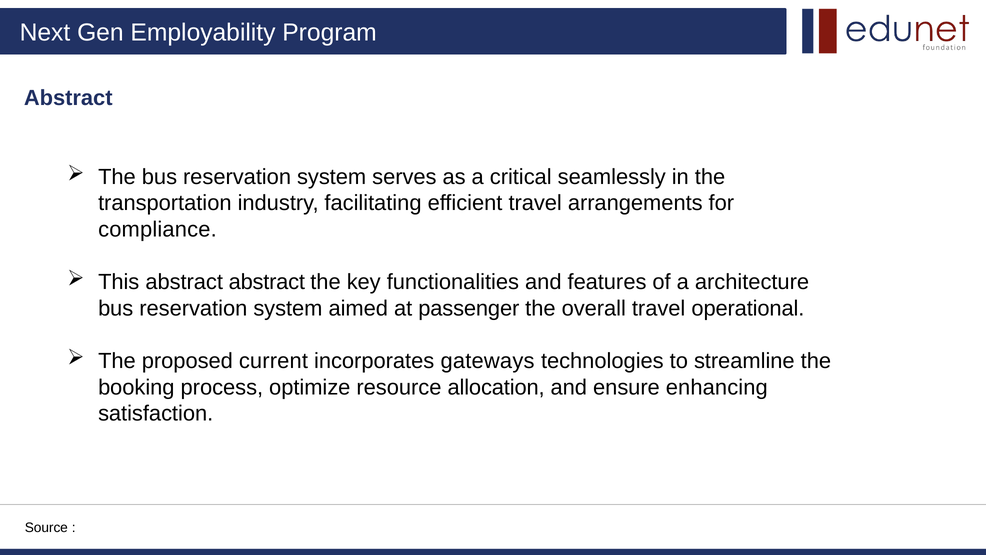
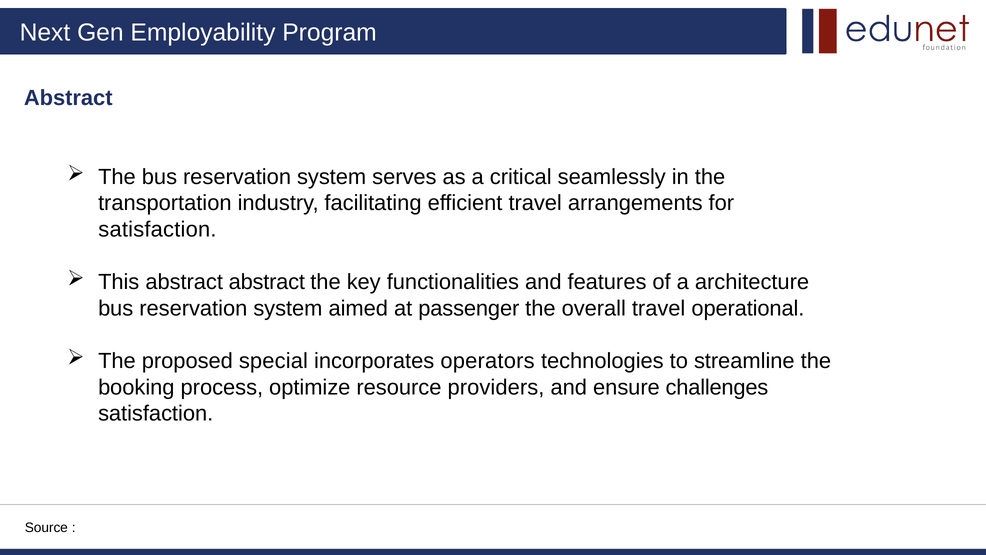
compliance: compliance -> satisfaction (157, 229)
current: current -> special (273, 361)
gateways: gateways -> operators (488, 361)
allocation: allocation -> providers (496, 387)
enhancing: enhancing -> challenges (717, 387)
